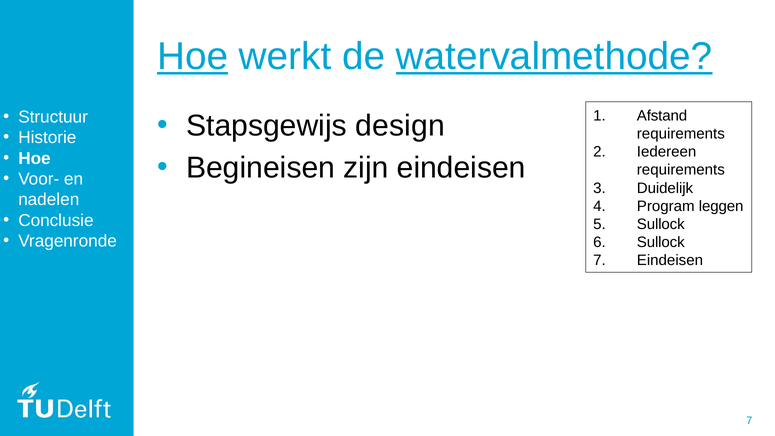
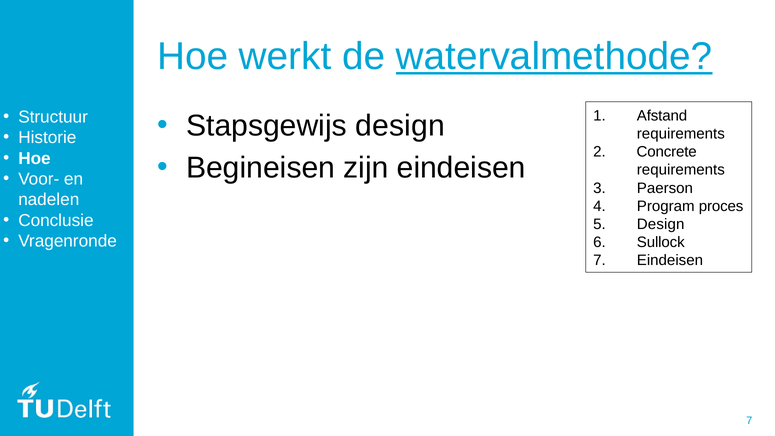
Hoe underline: present -> none (193, 56)
Iedereen: Iedereen -> Concrete (667, 152)
Duidelijk: Duidelijk -> Paerson (665, 188)
leggen: leggen -> proces (721, 206)
Sullock: Sullock -> Design (661, 224)
